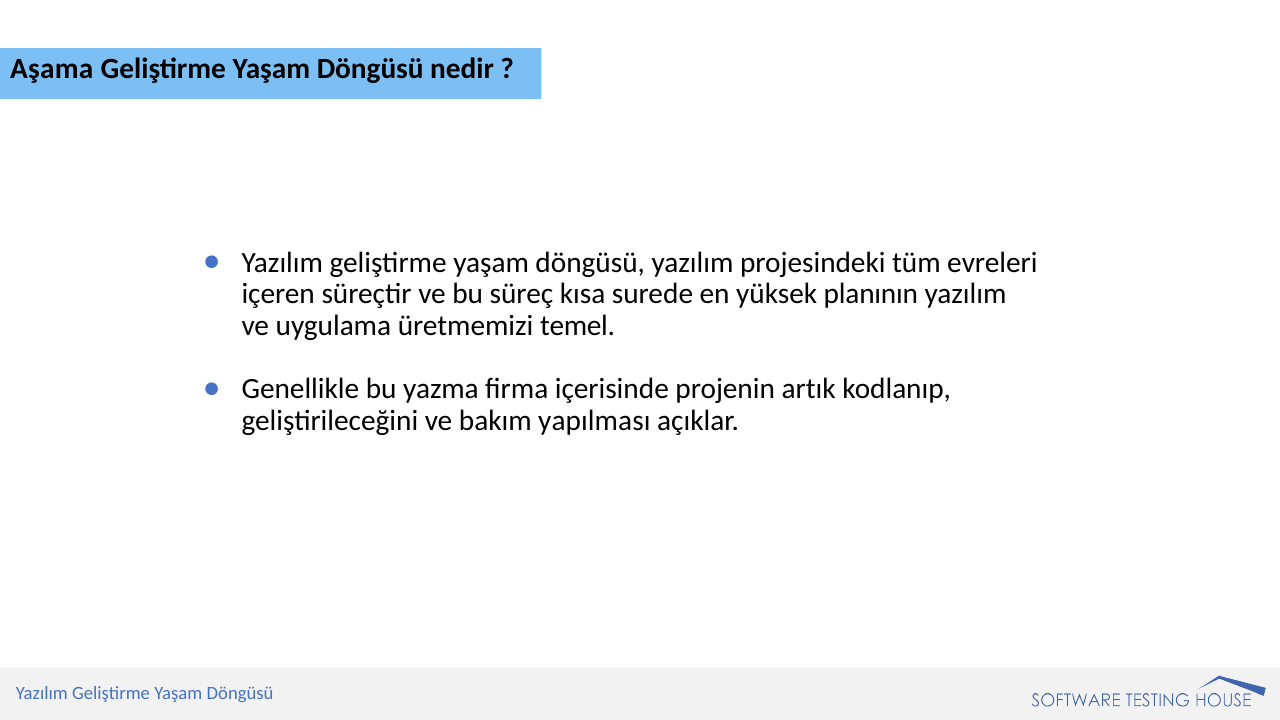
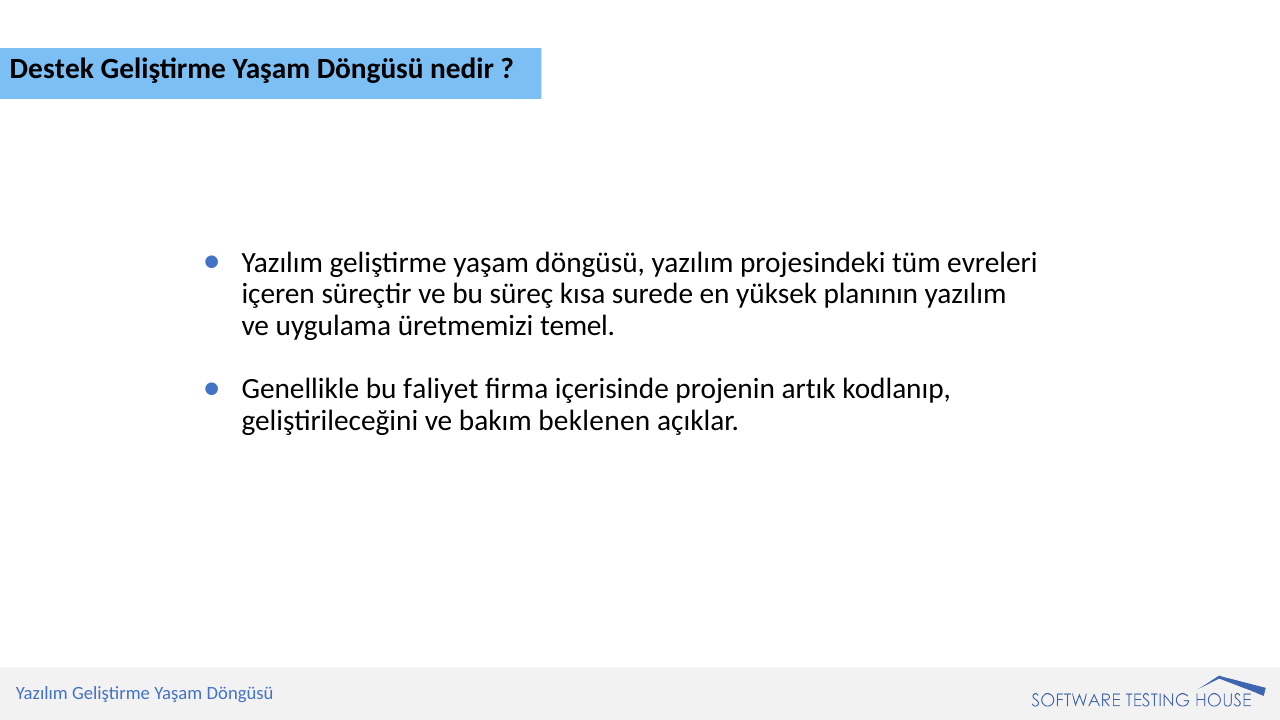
Aşama: Aşama -> Destek (52, 68)
yazma: yazma -> faliyet (441, 389)
yapılması: yapılması -> beklenen (594, 421)
